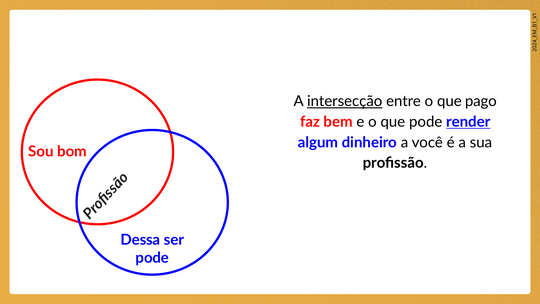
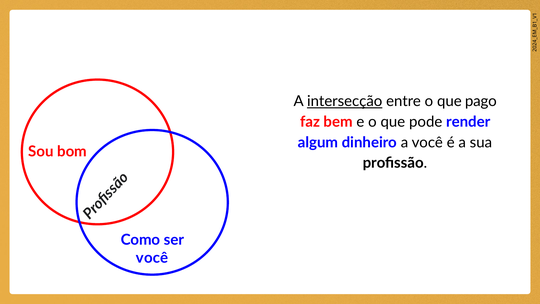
render underline: present -> none (468, 122)
Dessa: Dessa -> Como (140, 240)
pode: pode -> você (152, 258)
